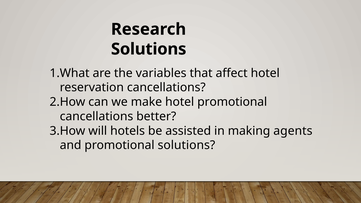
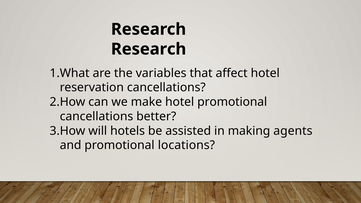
Solutions: Solutions -> Research (149, 49)
promotional solutions: solutions -> locations (186, 145)
